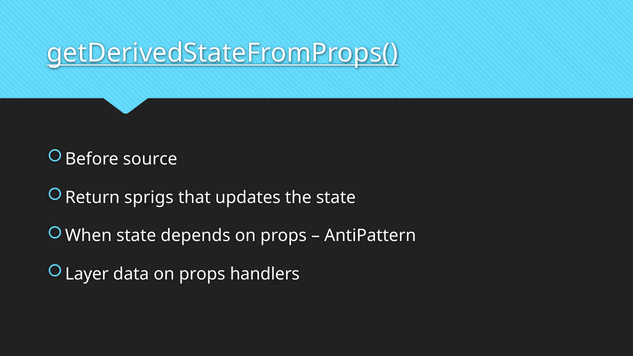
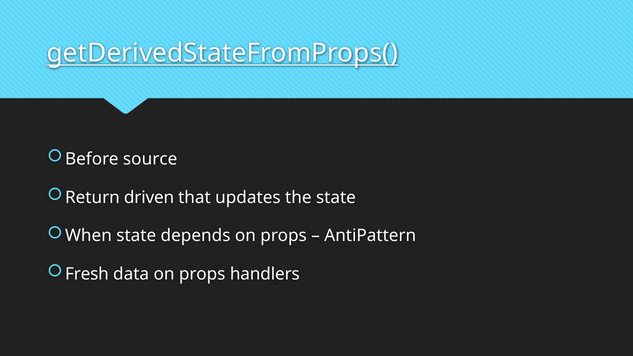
sprigs: sprigs -> driven (149, 197)
Layer: Layer -> Fresh (87, 274)
